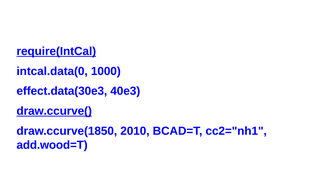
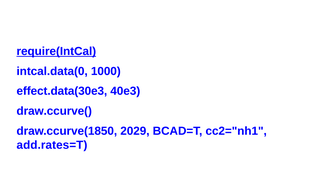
draw.ccurve( underline: present -> none (54, 111)
2010: 2010 -> 2029 (135, 131)
add.wood=T: add.wood=T -> add.rates=T (52, 145)
